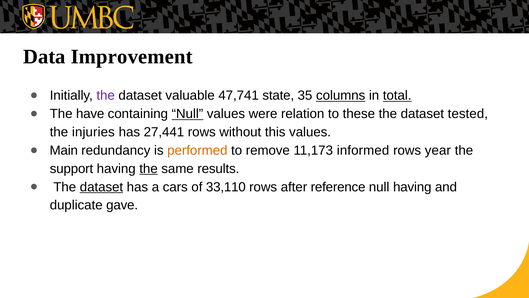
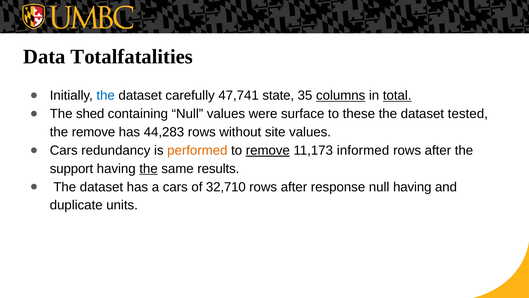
Improvement: Improvement -> Totalfatalities (132, 57)
the colour: purple -> blue (106, 95)
valuable: valuable -> carefully (190, 95)
have: have -> shed (90, 114)
Null underline: present -> none (187, 114)
relation: relation -> surface (303, 114)
the injuries: injuries -> remove (93, 132)
27,441: 27,441 -> 44,283 (164, 132)
this: this -> site (275, 132)
Main: Main -> Cars (64, 150)
remove underline: none -> present (268, 150)
year: year -> after (438, 150)
dataset underline: present -> none (101, 187)
33,110: 33,110 -> 32,710 (226, 187)
reference: reference -> response (338, 187)
gave: gave -> units (122, 205)
